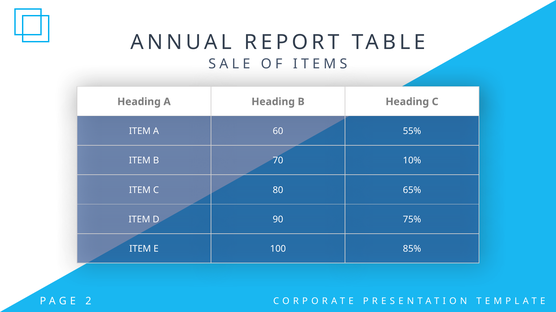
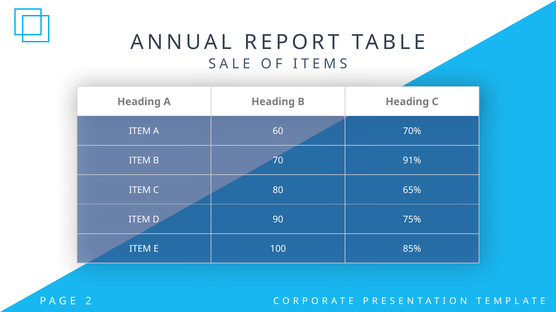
55%: 55% -> 70% (412, 131)
10%: 10% -> 91% (412, 161)
